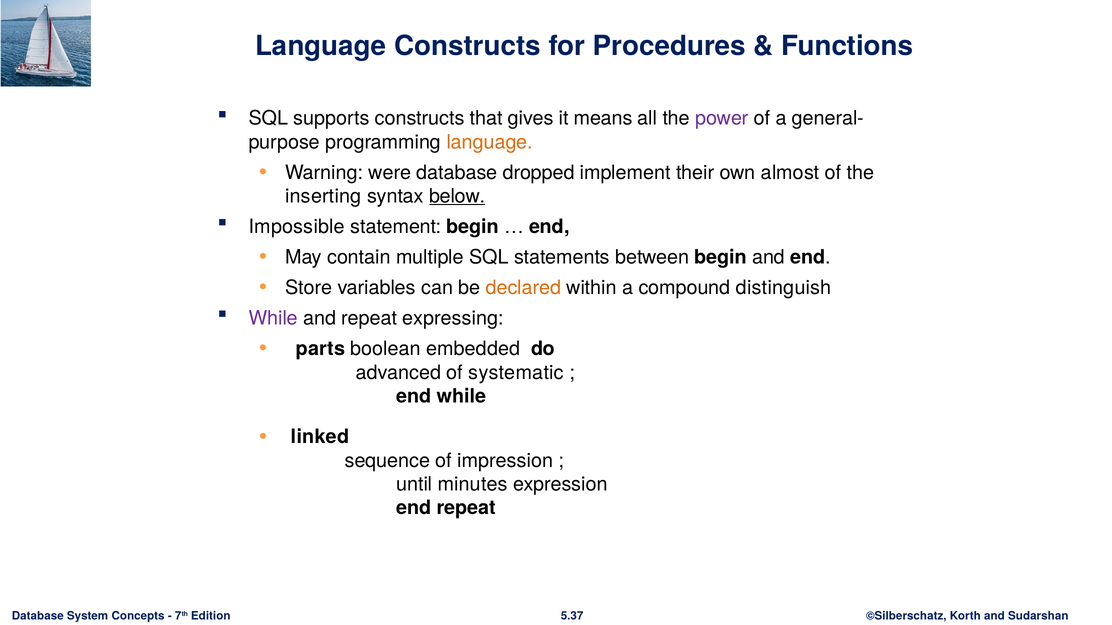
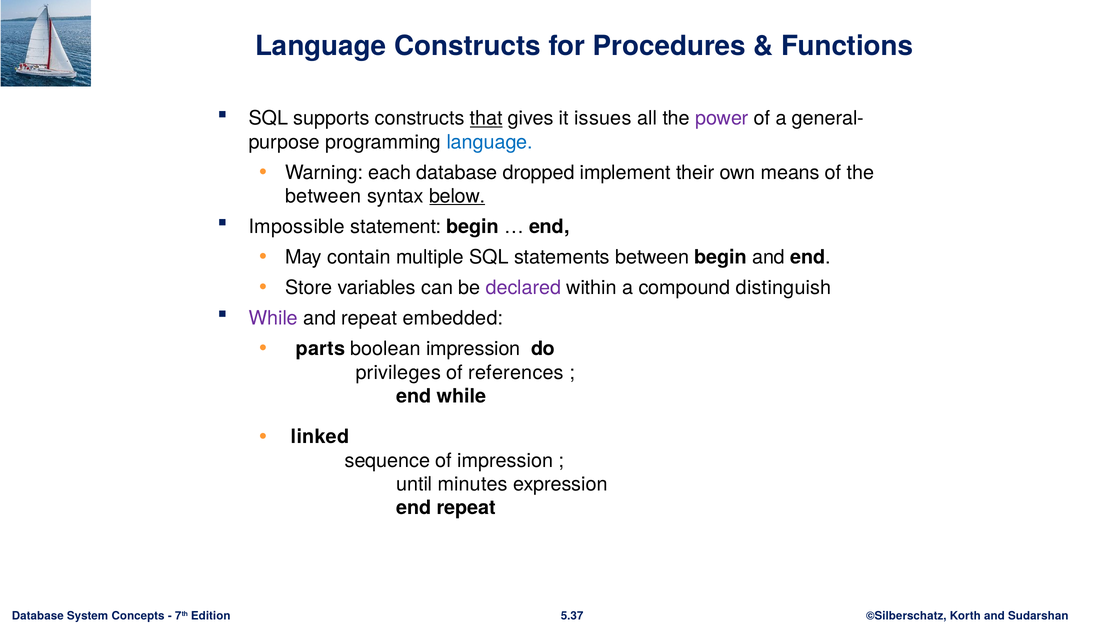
that underline: none -> present (486, 119)
means: means -> issues (603, 119)
language colour: orange -> blue (490, 142)
were: were -> each (390, 173)
almost: almost -> means (790, 173)
inserting: inserting -> between (323, 196)
declared colour: orange -> purple (523, 288)
expressing: expressing -> embedded (453, 318)
boolean embedded: embedded -> impression (473, 349)
advanced: advanced -> privileges (398, 373)
systematic: systematic -> references (516, 373)
